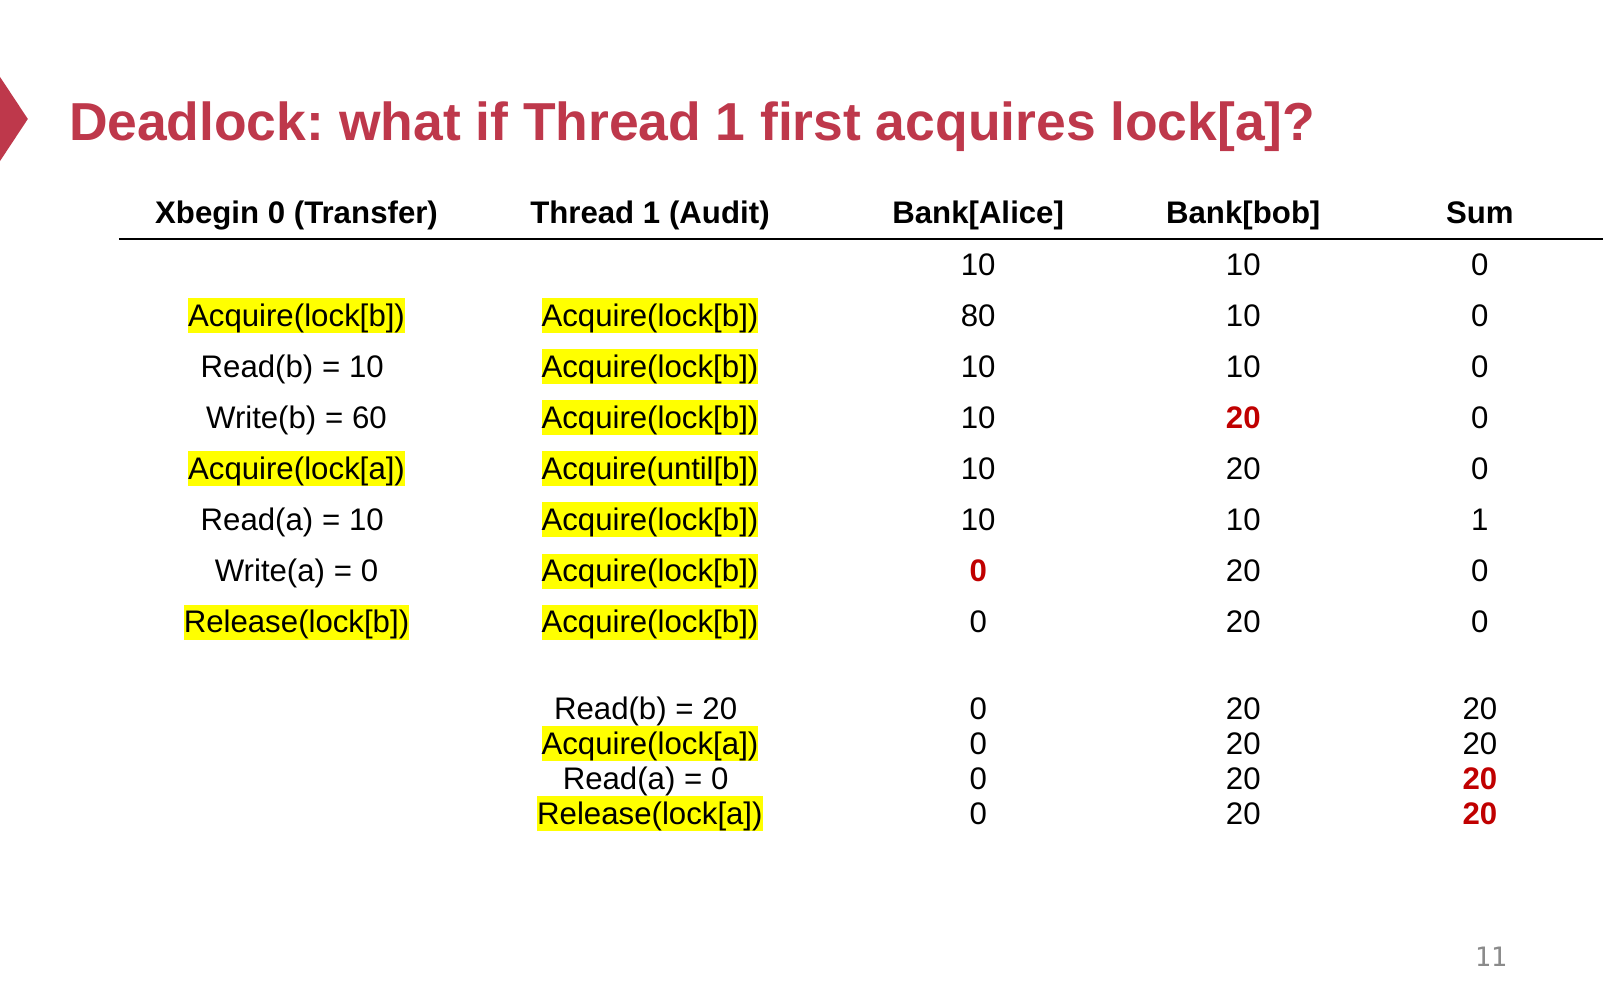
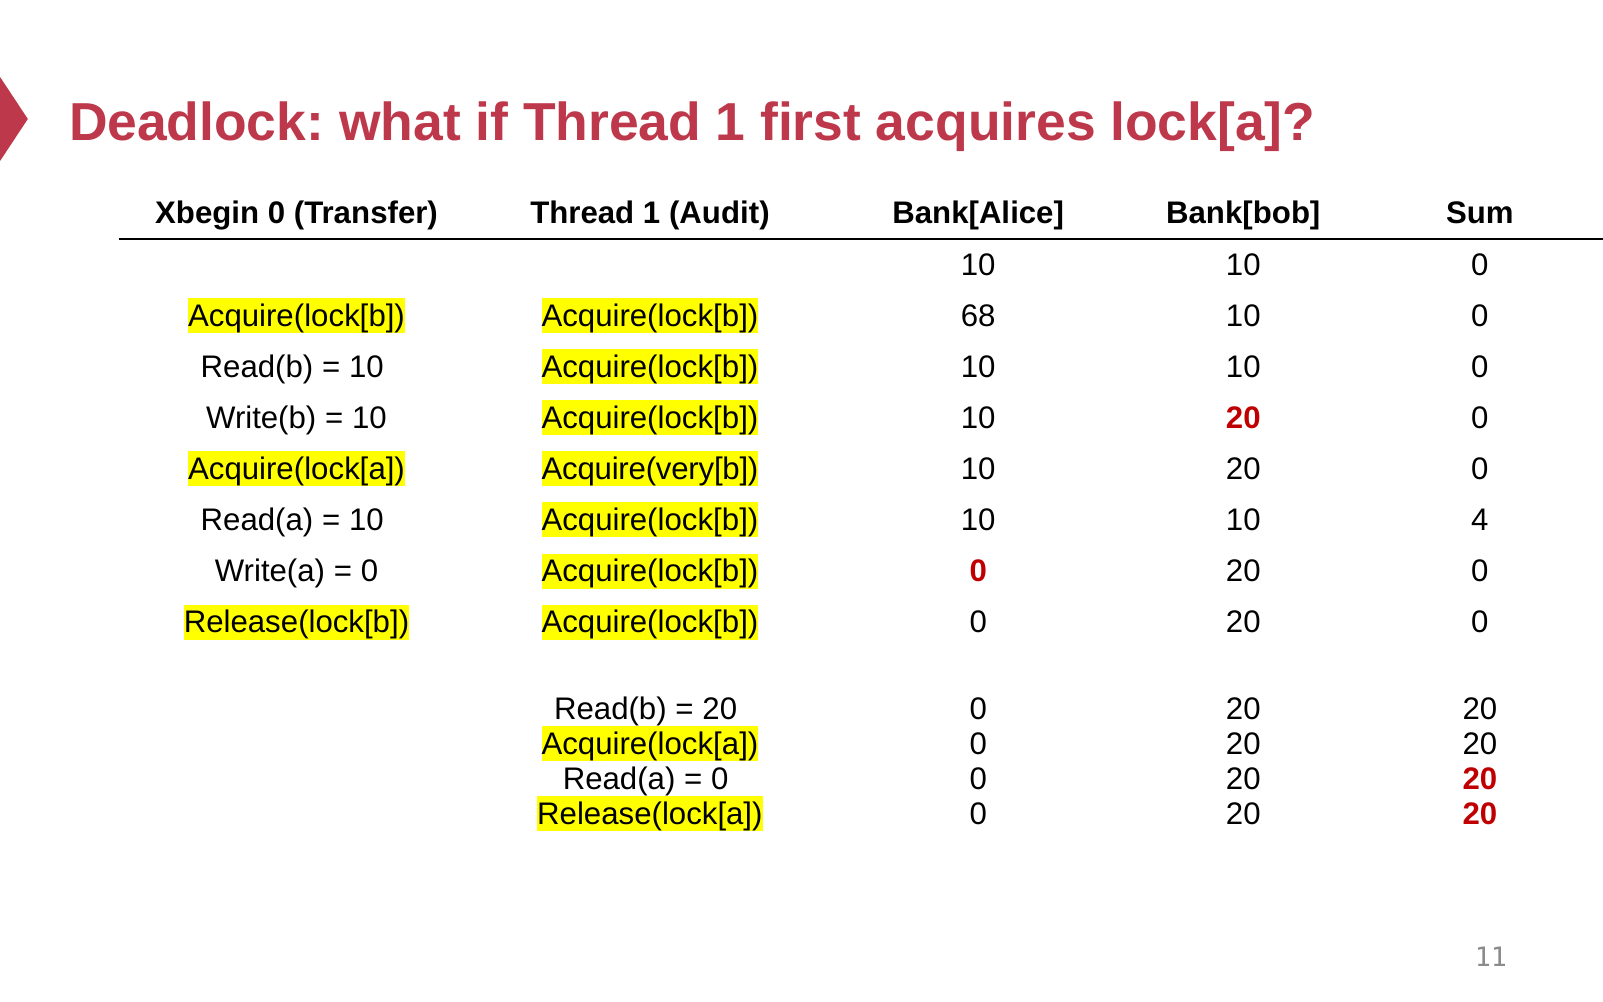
80: 80 -> 68 (978, 316)
60: 60 -> 10 (369, 418)
Acquire(until[b: Acquire(until[b -> Acquire(very[b (650, 469)
10 1: 1 -> 4 (1480, 520)
